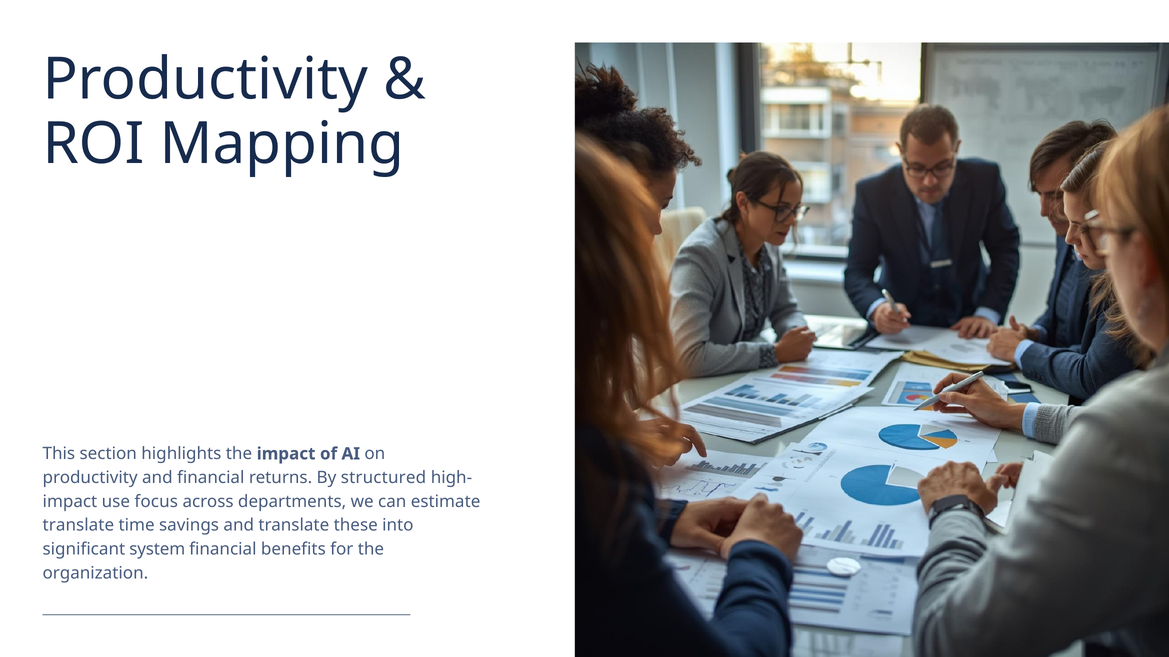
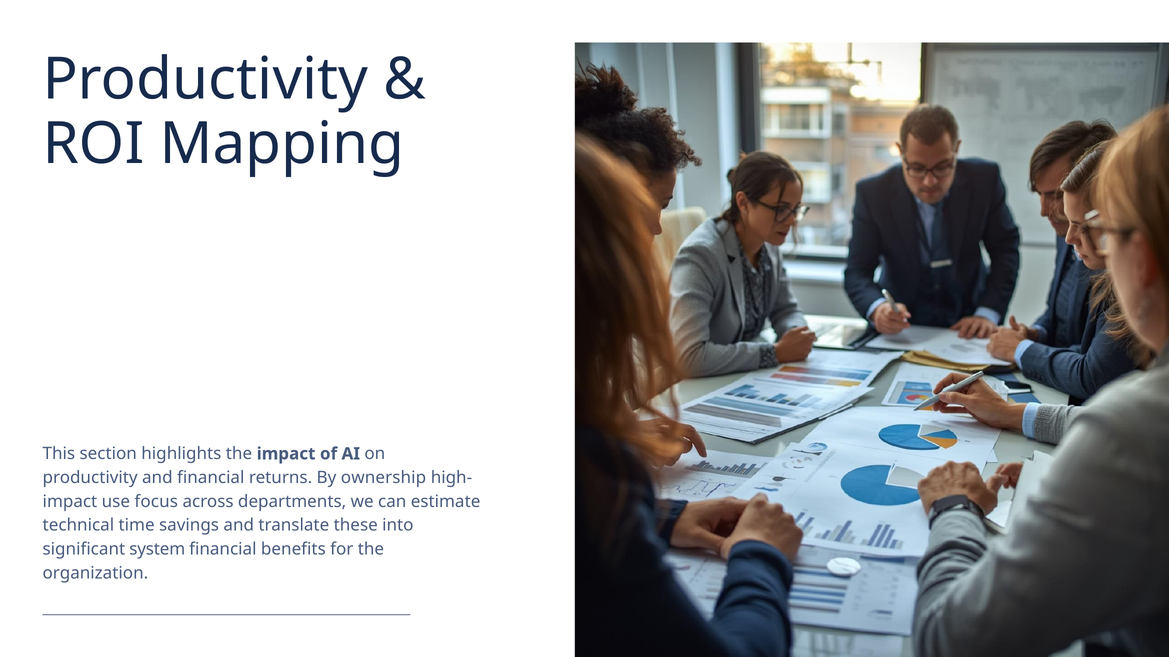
structured: structured -> ownership (384, 478)
translate: translate -> technical (78, 526)
